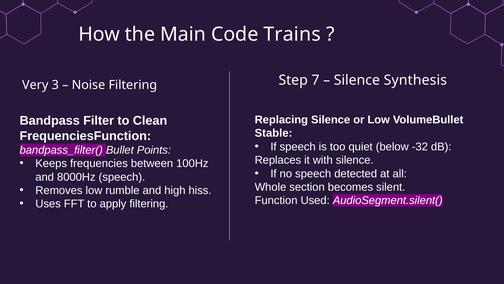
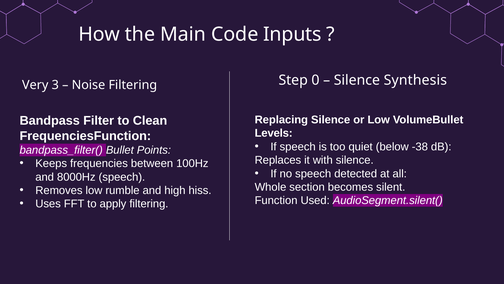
Trains: Trains -> Inputs (292, 34)
7: 7 -> 0 (315, 80)
Stable: Stable -> Levels (274, 133)
-32: -32 -> -38 (420, 146)
